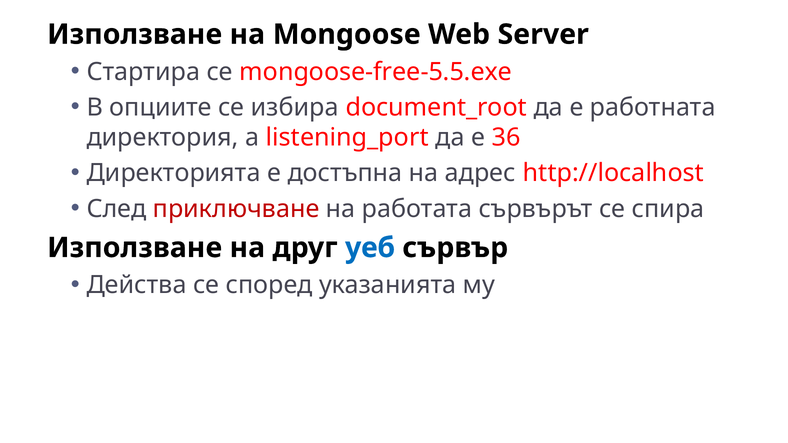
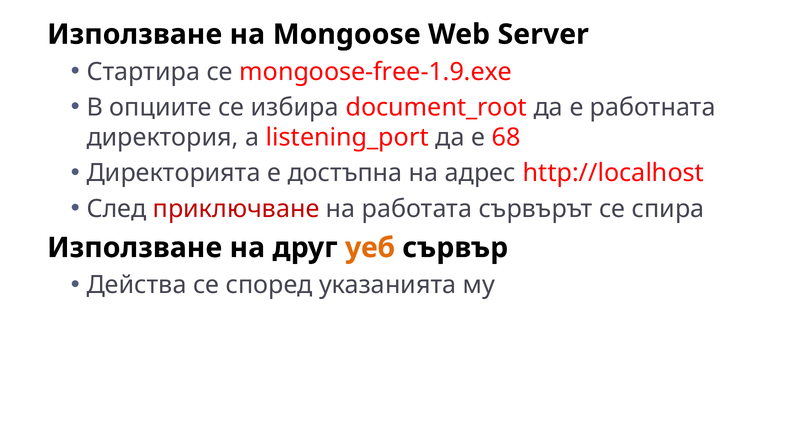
mongoose-free-5.5.exe: mongoose-free-5.5.exe -> mongoose-free-1.9.exe (376, 72)
36: 36 -> 68 (506, 138)
уеб colour: blue -> orange (370, 248)
